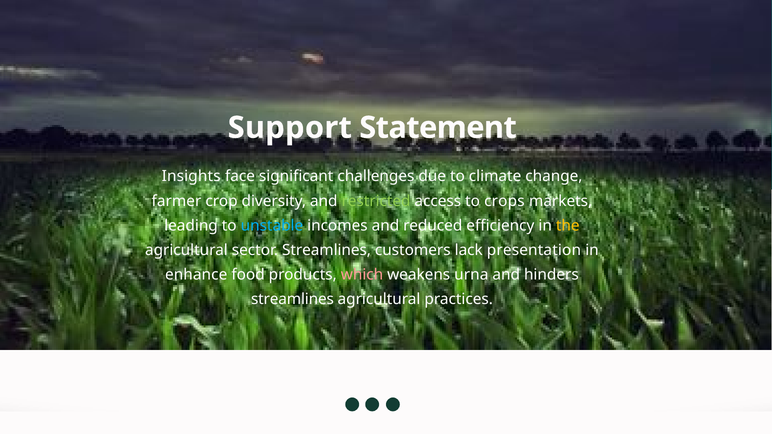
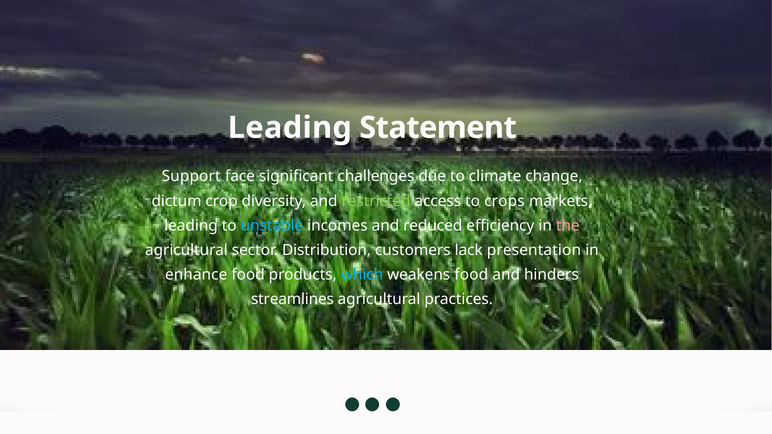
Support: Support -> Leading (290, 128)
Insights: Insights -> Support (191, 176)
farmer: farmer -> dictum (177, 201)
the colour: yellow -> pink (568, 226)
sector Streamlines: Streamlines -> Distribution (327, 250)
which colour: pink -> light blue (362, 275)
weakens urna: urna -> food (471, 275)
